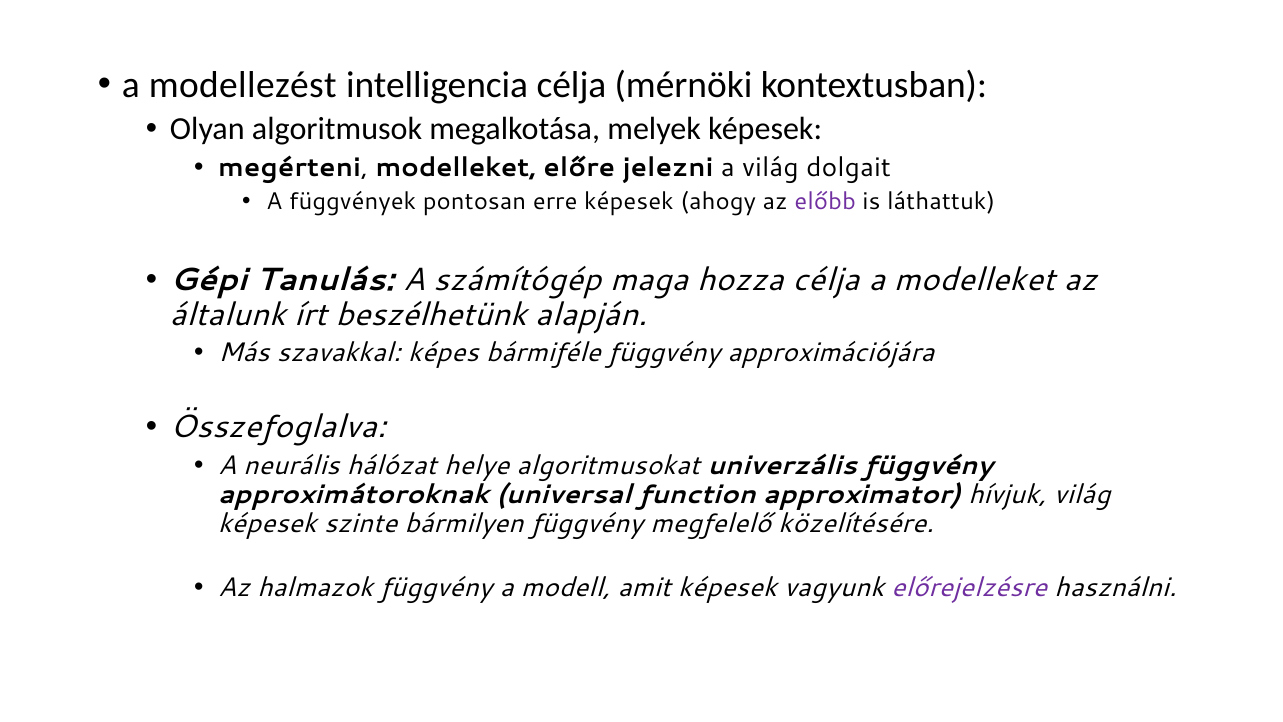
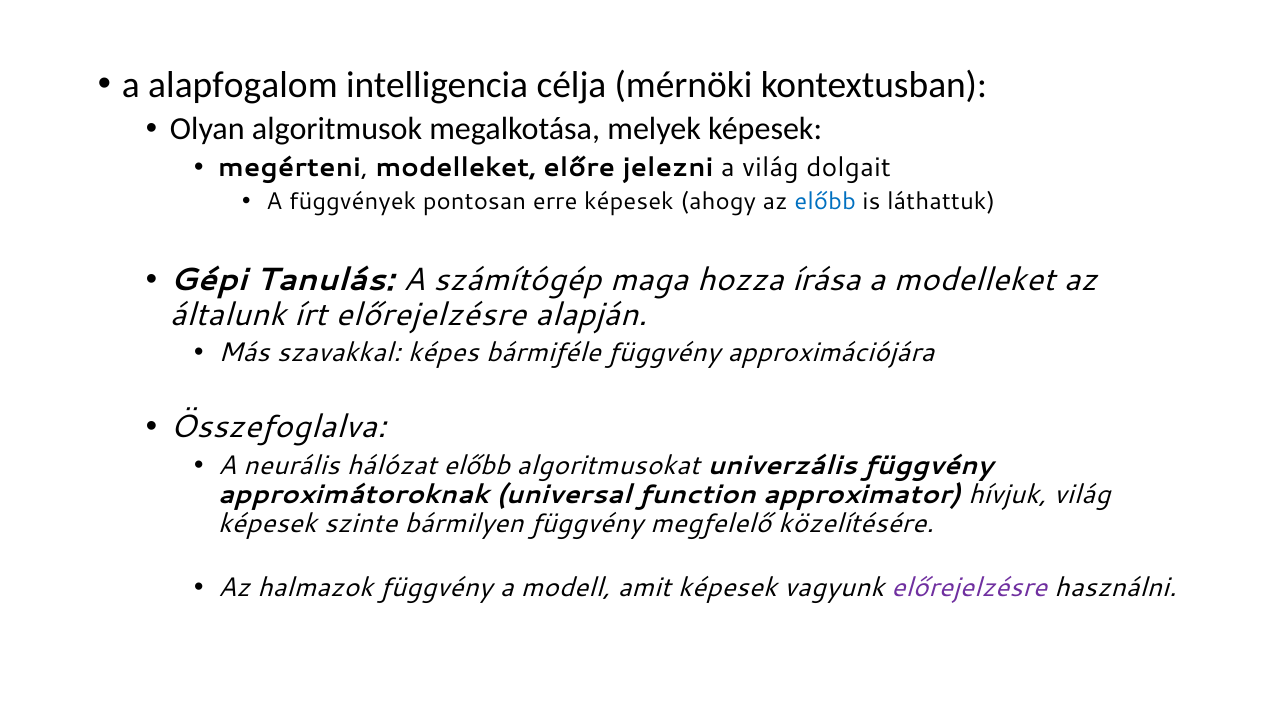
modellezést: modellezést -> alapfogalom (243, 85)
előbb colour: purple -> blue (825, 202)
hozza célja: célja -> írása (826, 280)
írt beszélhetünk: beszélhetünk -> előrejelzésre (431, 314)
hálózat helye: helye -> előbb (477, 465)
